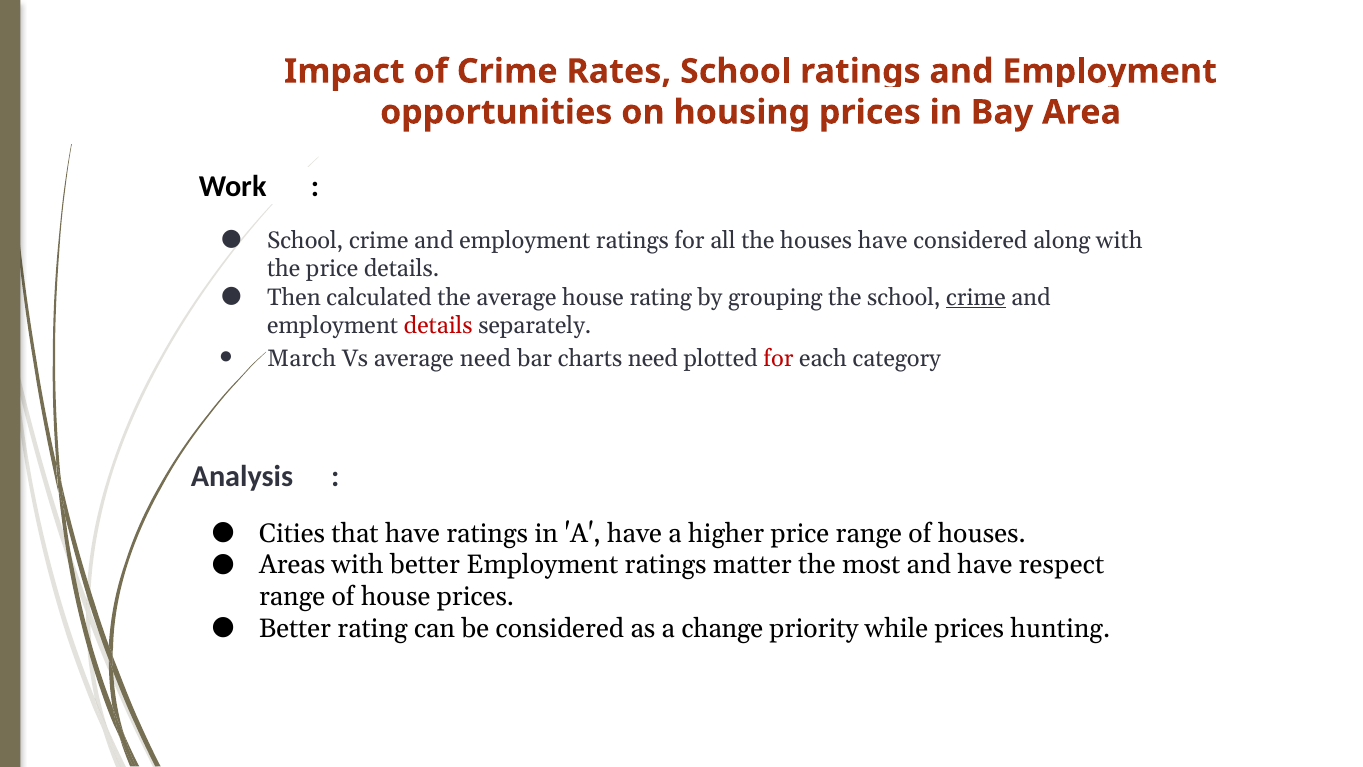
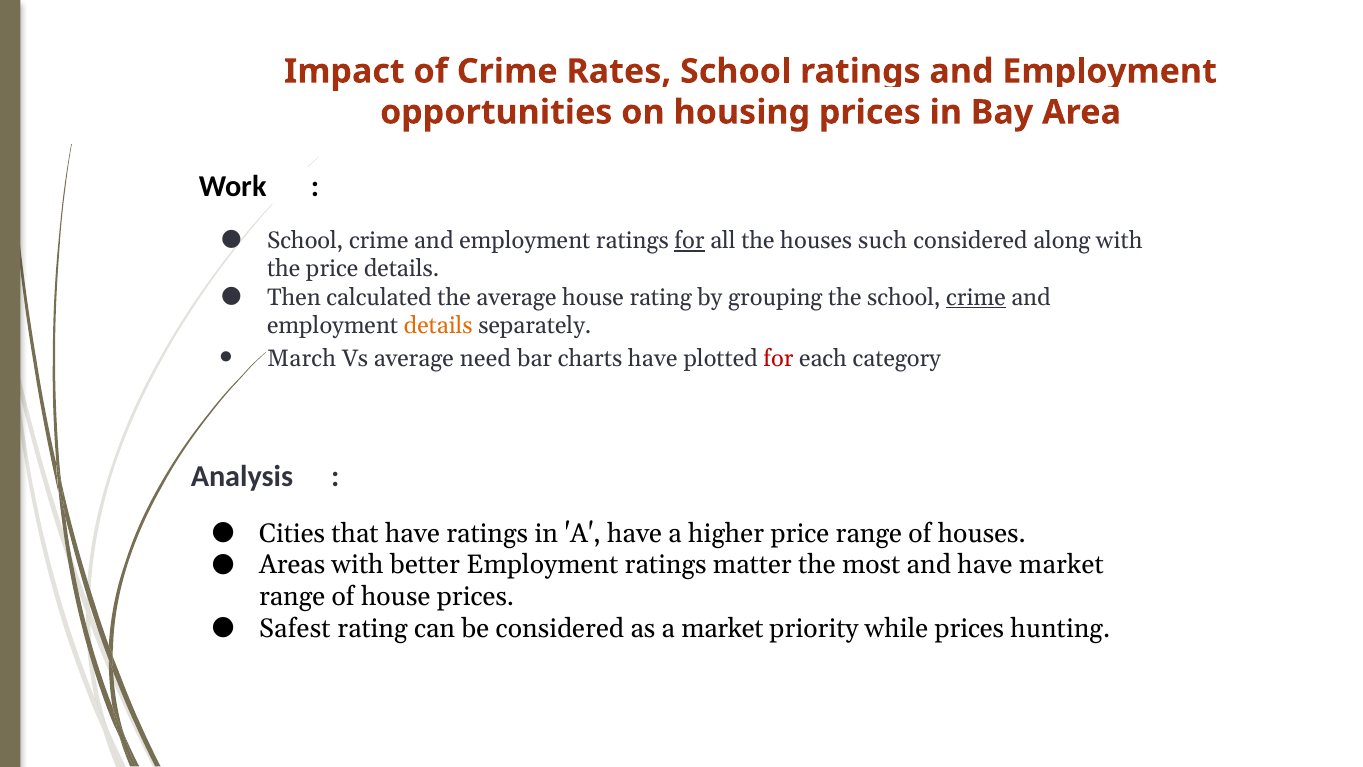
for underline: none -> present (690, 241)
houses have: have -> such (883, 241)
details colour: red -> orange (438, 326)
charts need: need -> have (653, 359)
have respect: respect -> market (1061, 565)
Better: Better -> Safest (295, 629)
a change: change -> market (722, 629)
